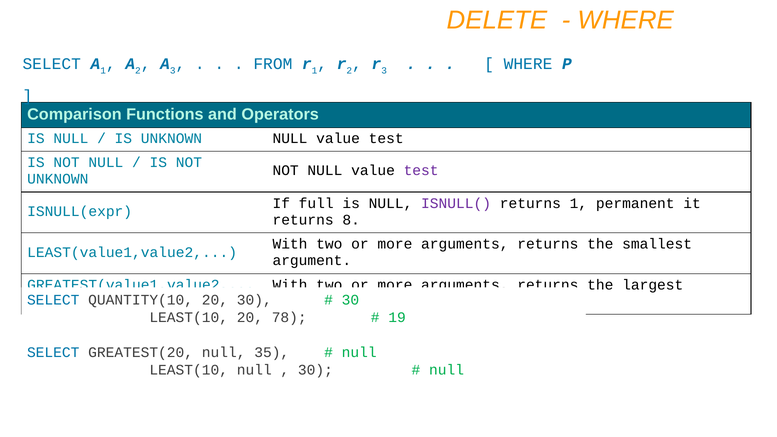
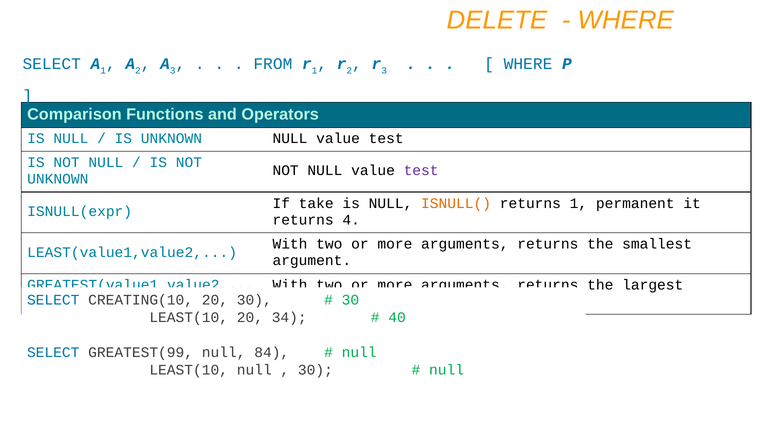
full: full -> take (316, 203)
ISNULL( colour: purple -> orange (456, 203)
8: 8 -> 4 (351, 220)
QUANTITY(10: QUANTITY(10 -> CREATING(10 (141, 300)
78: 78 -> 34 (289, 317)
19: 19 -> 40 (397, 317)
GREATEST(20: GREATEST(20 -> GREATEST(99 (141, 352)
35: 35 -> 84 (272, 352)
